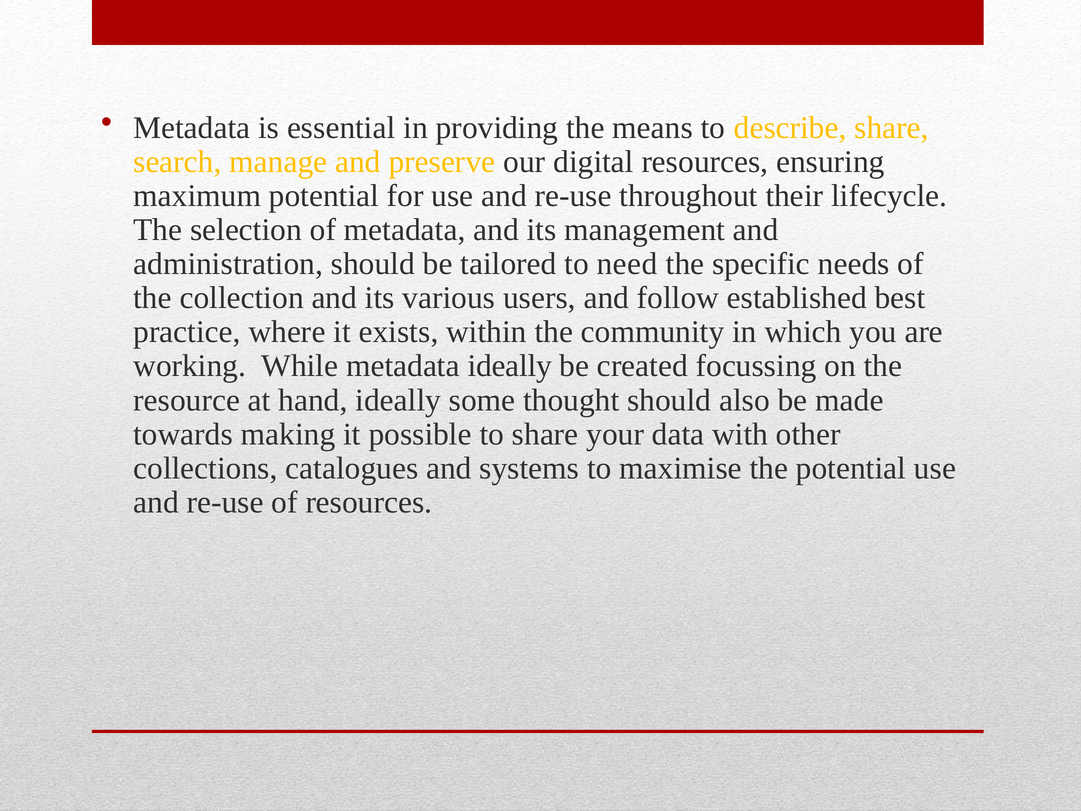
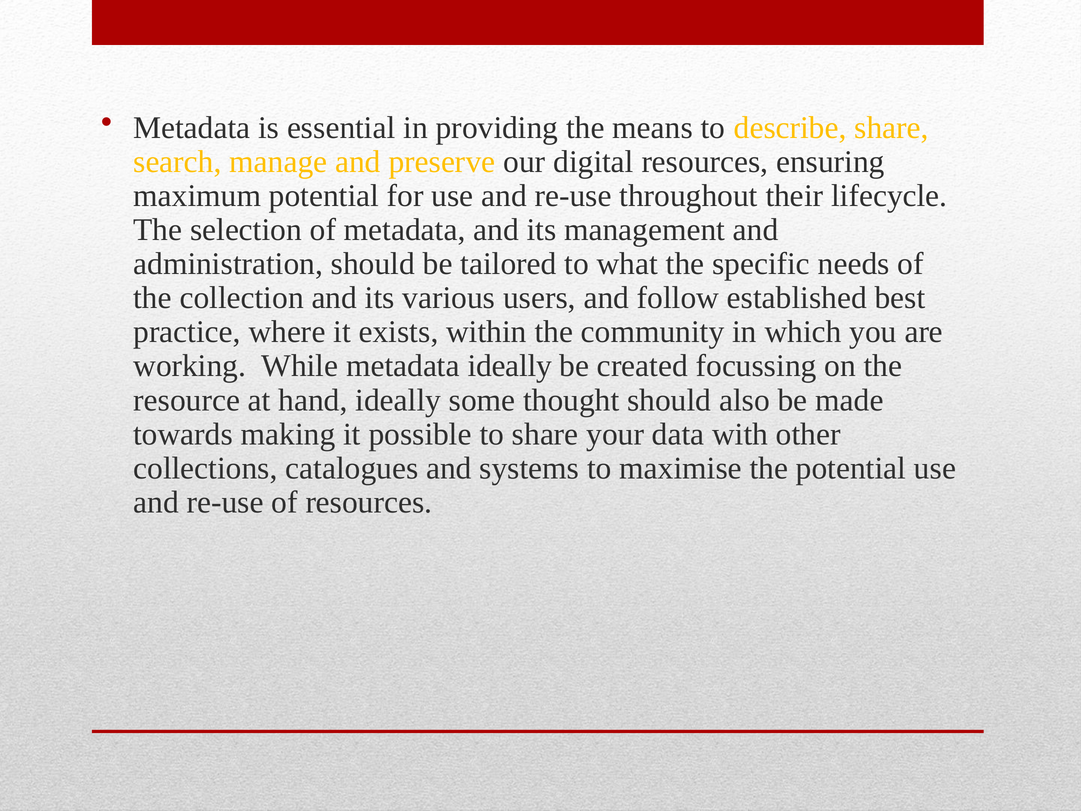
need: need -> what (627, 264)
